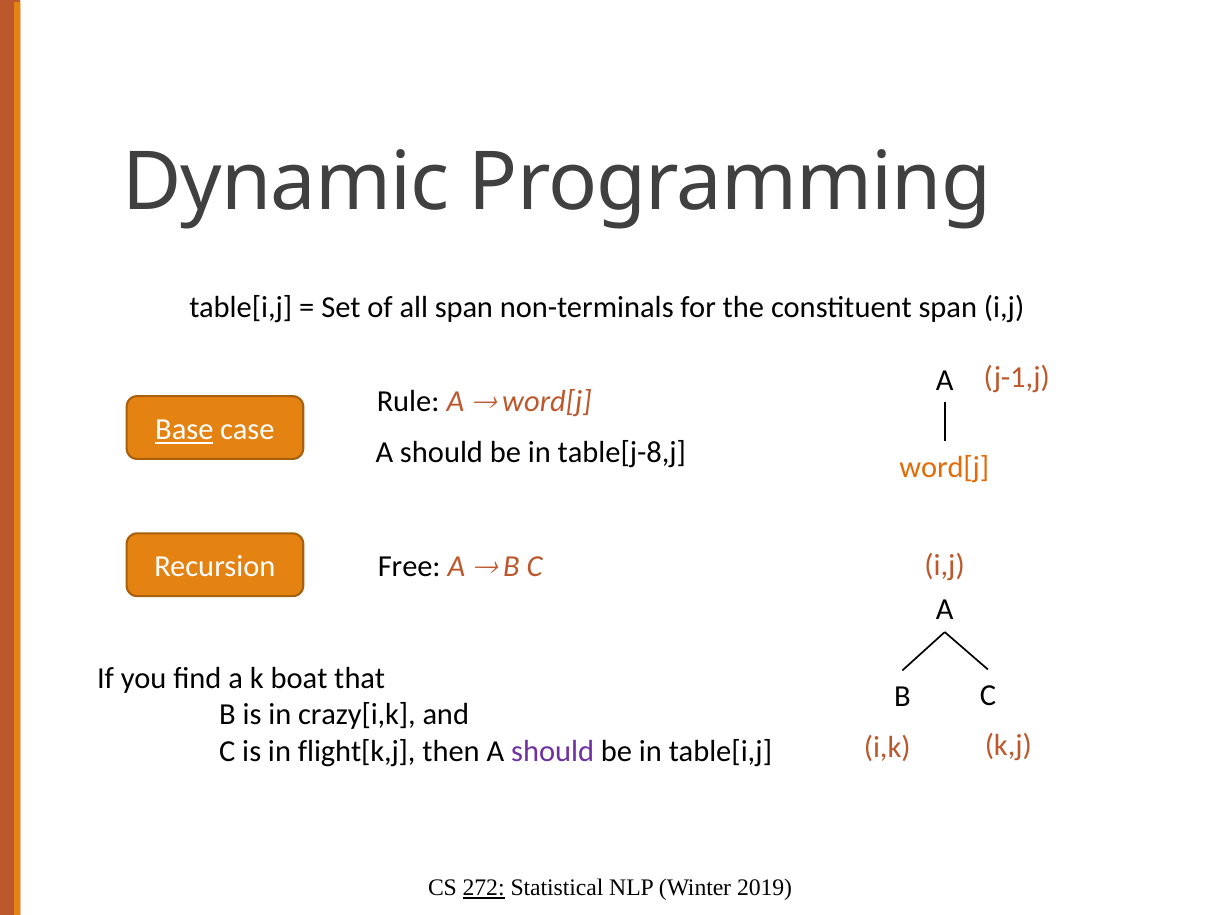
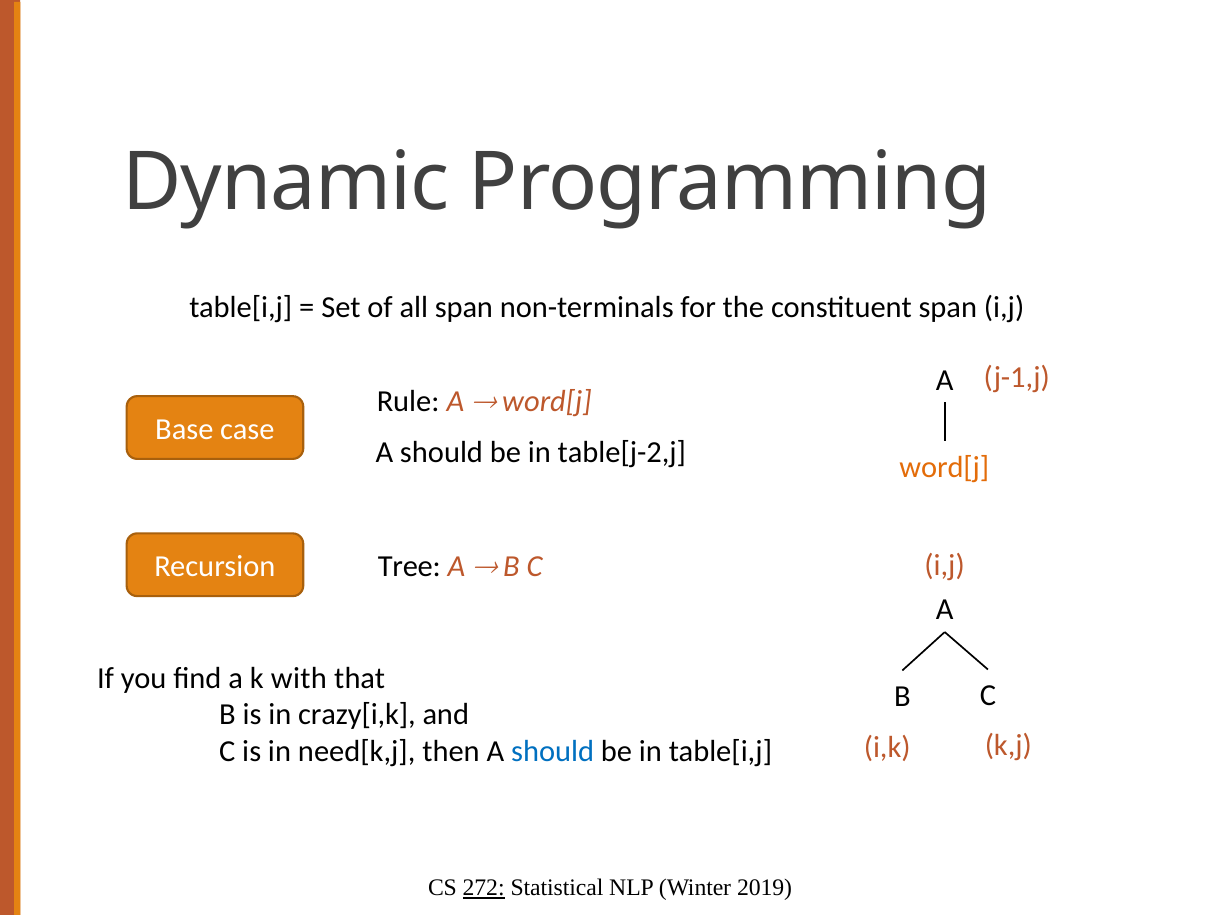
Base underline: present -> none (184, 430)
table[j-8,j: table[j-8,j -> table[j-2,j (622, 452)
Free: Free -> Tree (409, 567)
boat: boat -> with (299, 678)
flight[k,j: flight[k,j -> need[k,j (357, 751)
should colour: purple -> blue (553, 751)
